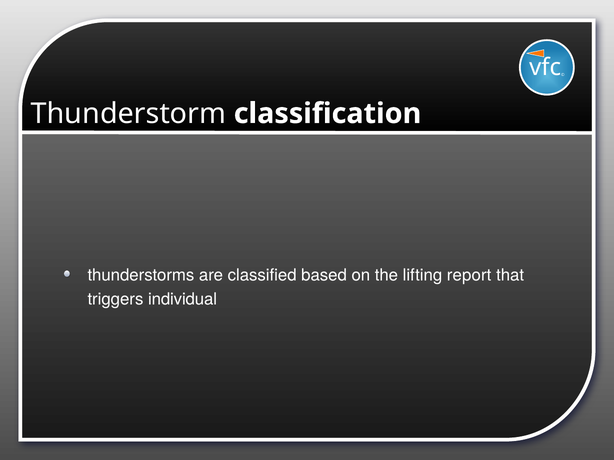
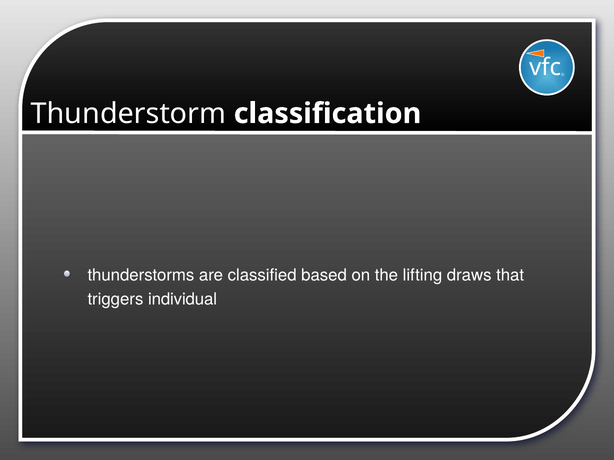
report: report -> draws (469, 275)
